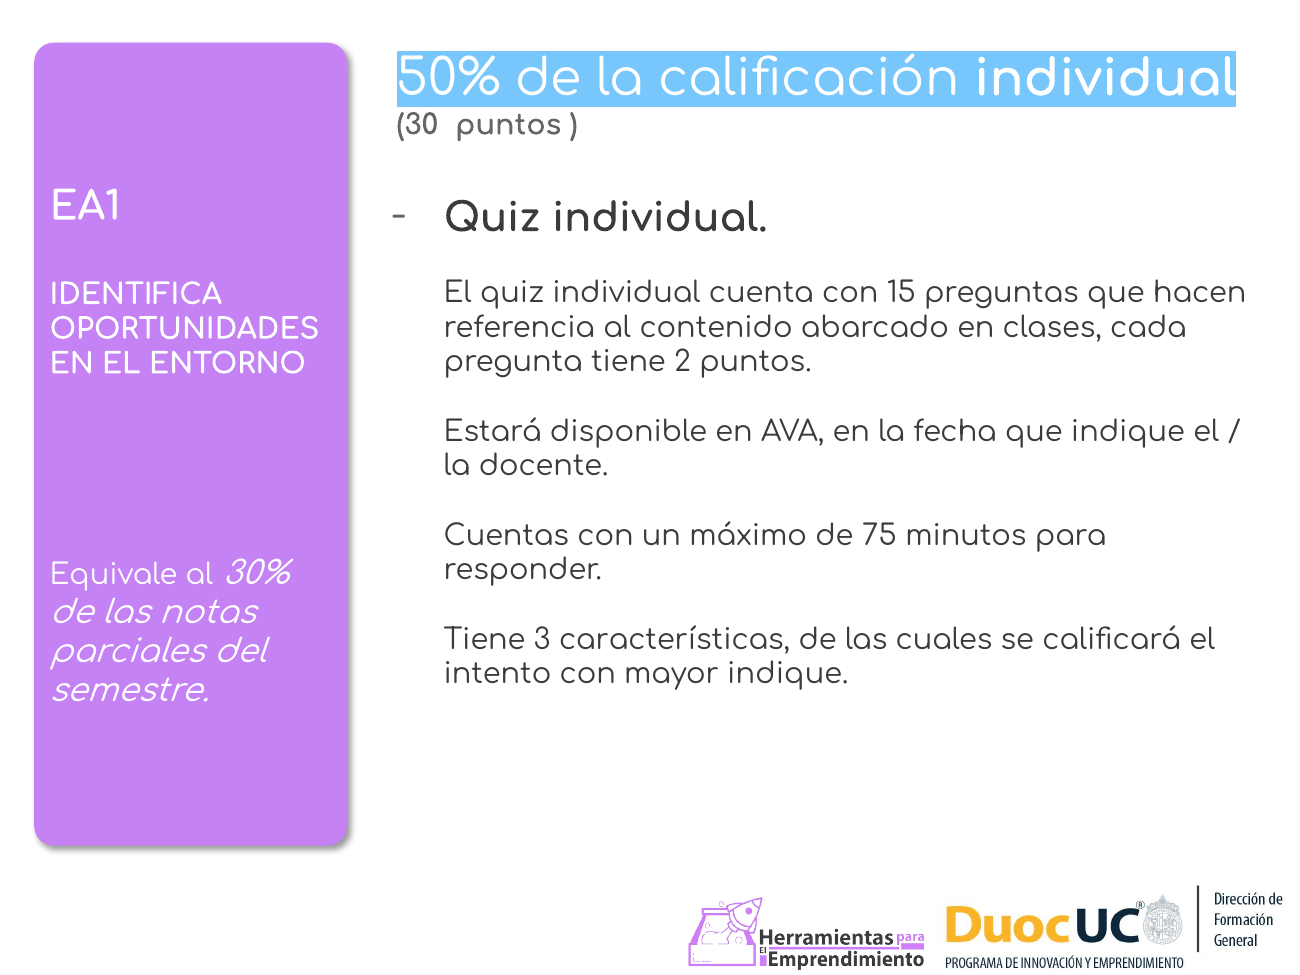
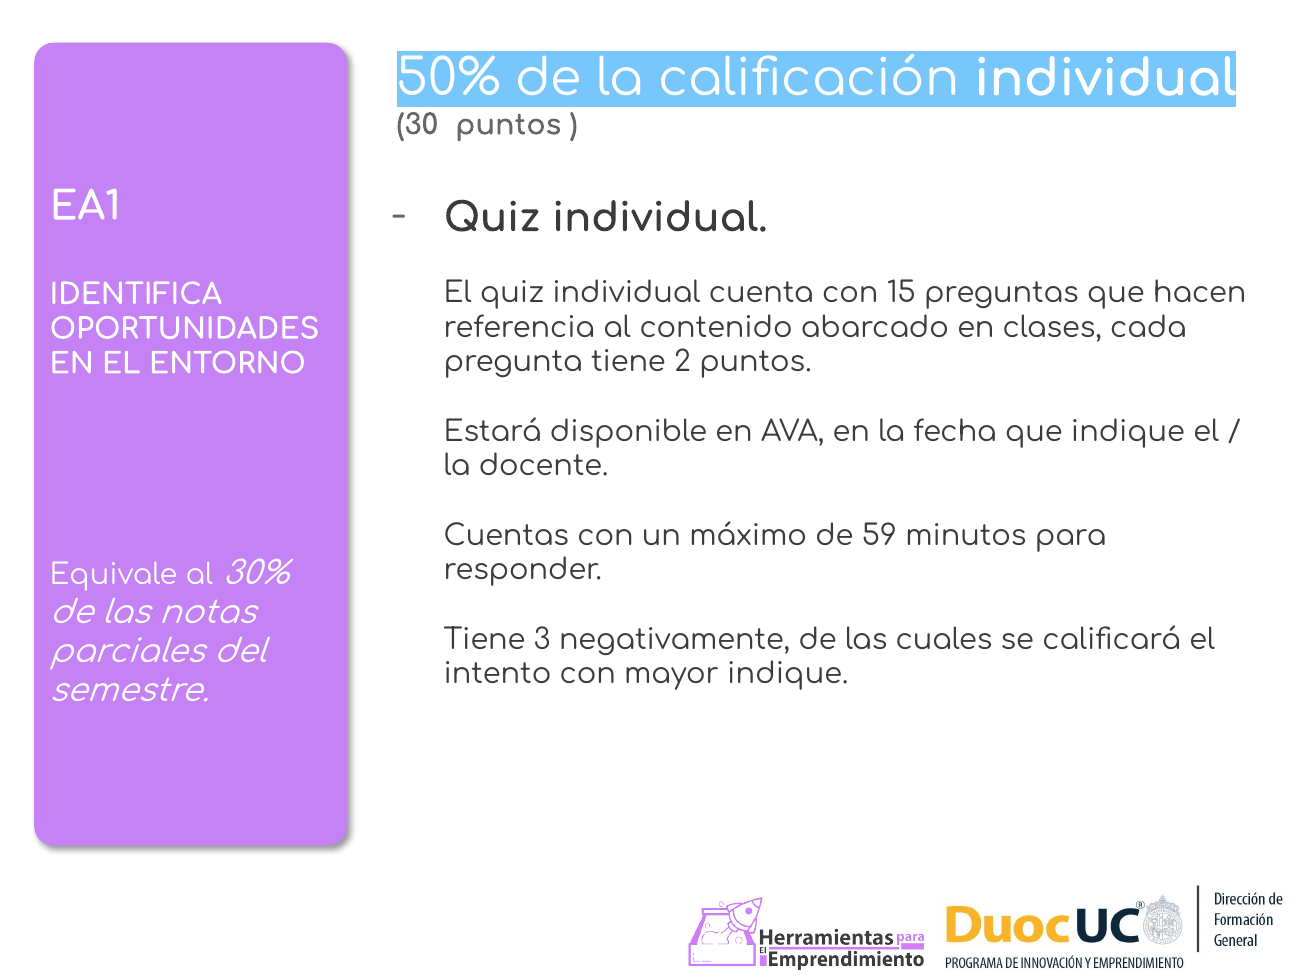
75: 75 -> 59 (879, 536)
características: características -> negativamente (675, 640)
